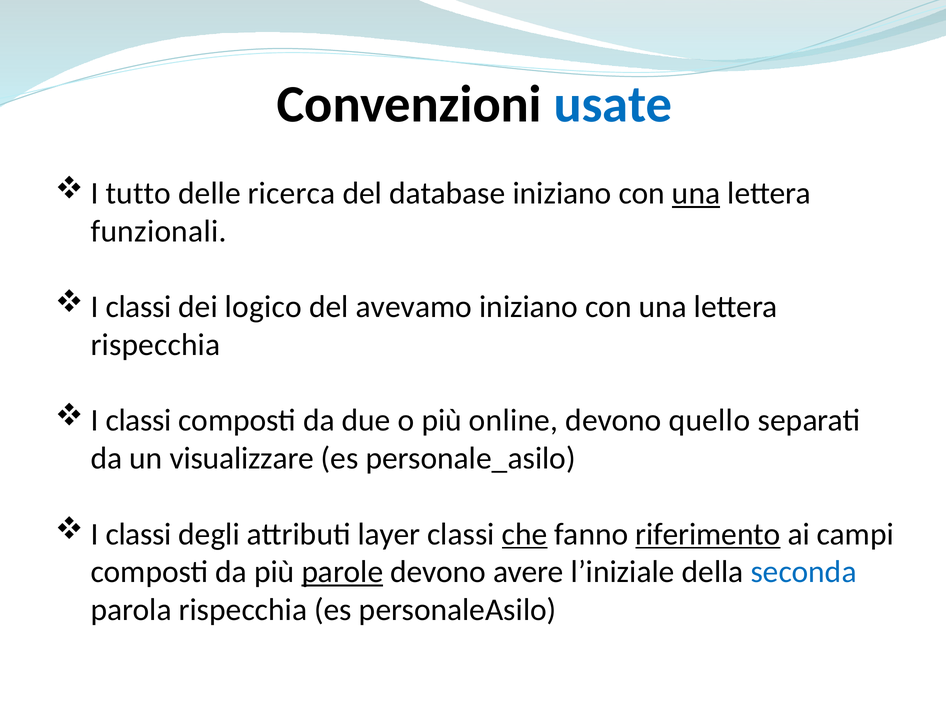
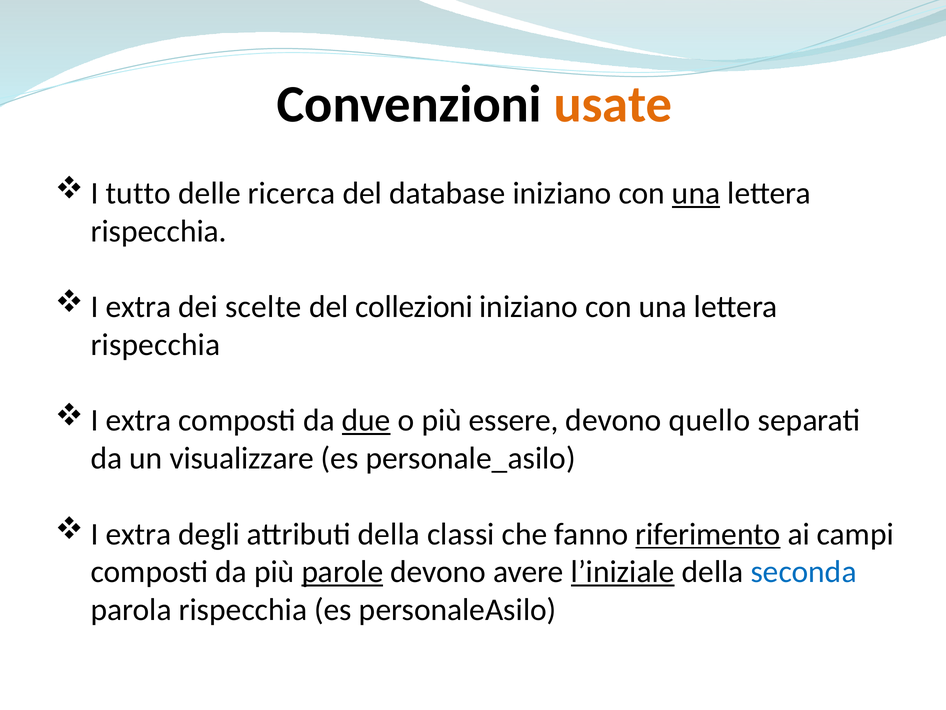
usate colour: blue -> orange (613, 104)
funzionali: funzionali -> rispecchia (159, 231)
classi: classi -> extra (138, 307)
logico: logico -> scelte (263, 307)
avevamo: avevamo -> collezioni (414, 307)
classi: classi -> extra (138, 420)
due underline: none -> present (366, 420)
online: online -> essere (514, 420)
classi: classi -> extra (138, 534)
attributi layer: layer -> della (389, 534)
che underline: present -> none (525, 534)
l’iniziale underline: none -> present (623, 572)
